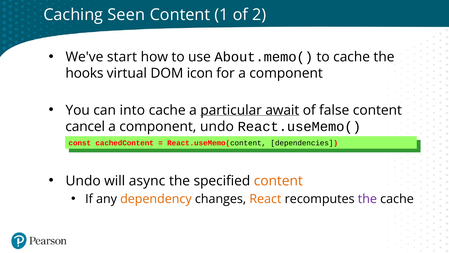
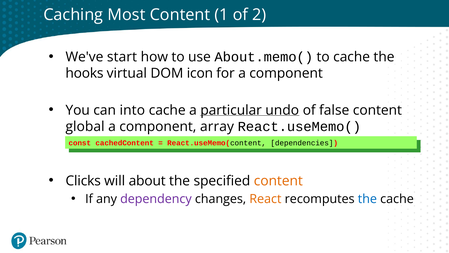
Seen: Seen -> Most (126, 15)
await: await -> undo (282, 110)
cancel: cancel -> global (85, 126)
component undo: undo -> array (217, 126)
Undo: Undo -> Clicks (83, 181)
async: async -> about (147, 181)
dependency colour: orange -> purple (156, 199)
the colour: purple -> blue (367, 199)
